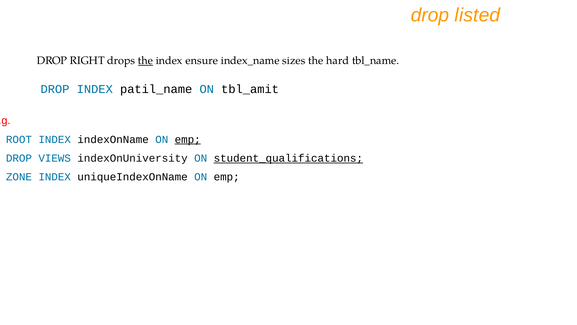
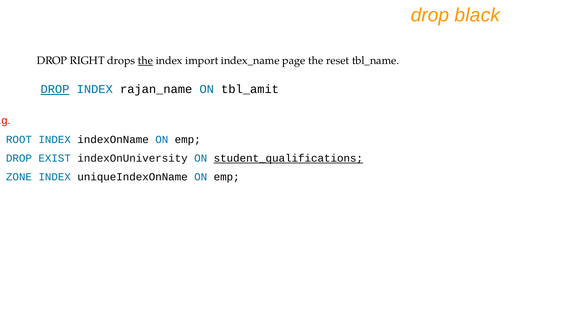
listed: listed -> black (477, 15)
ensure: ensure -> import (202, 61)
sizes: sizes -> page (294, 61)
hard: hard -> reset (338, 61)
DROP underline: none -> present (55, 89)
patil_name: patil_name -> rajan_name (156, 89)
emp underline: present -> none (188, 139)
VIEWS: VIEWS -> EXIST (55, 158)
